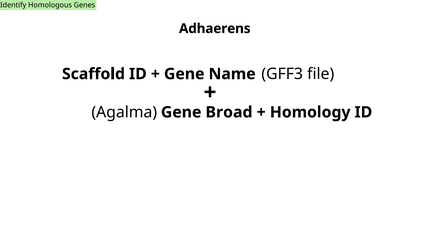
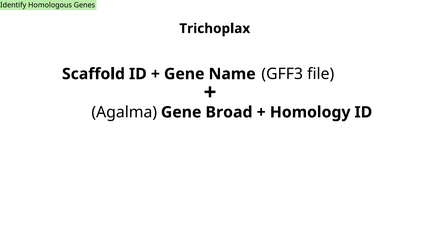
Adhaerens: Adhaerens -> Trichoplax (215, 29)
